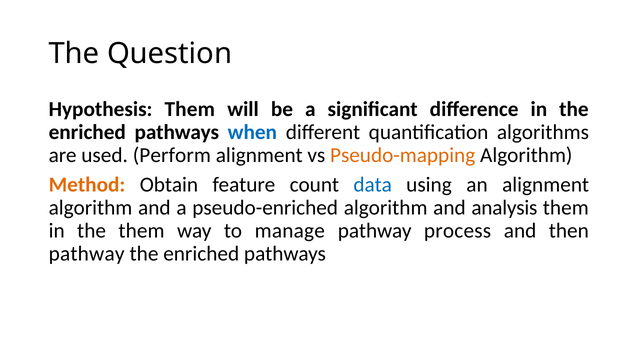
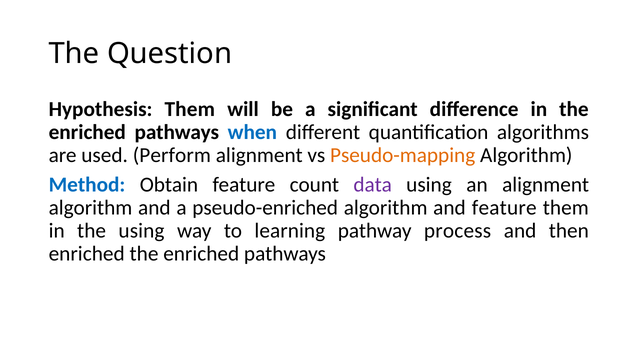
Method colour: orange -> blue (87, 185)
data colour: blue -> purple (373, 185)
and analysis: analysis -> feature (504, 208)
the them: them -> using (141, 231)
manage: manage -> learning (290, 231)
pathway: pathway -> enriched (87, 254)
